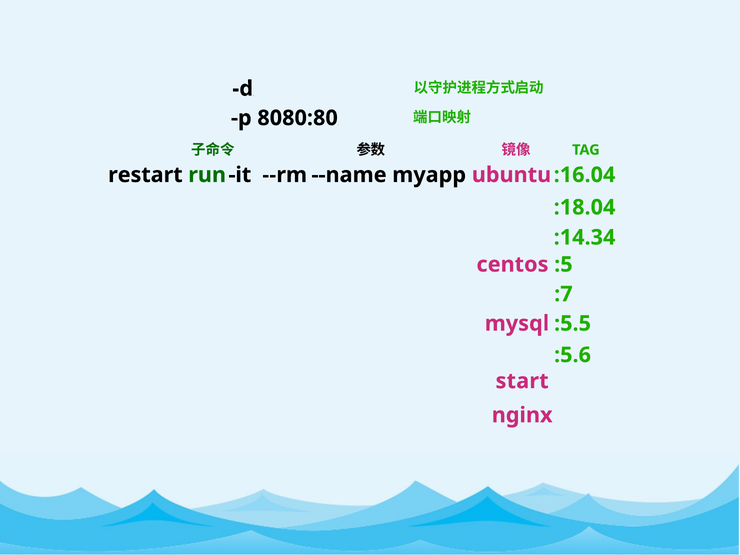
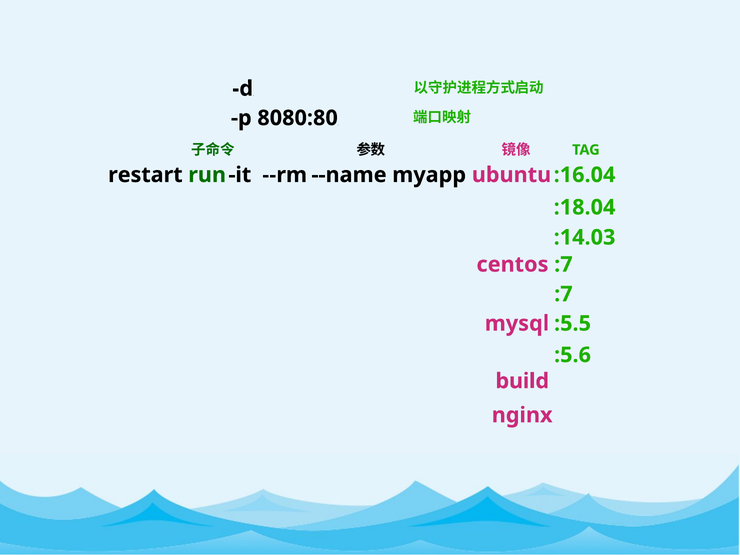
:14.34: :14.34 -> :14.03 (585, 237)
centos :5: :5 -> :7 (563, 264)
start: start -> build (522, 381)
